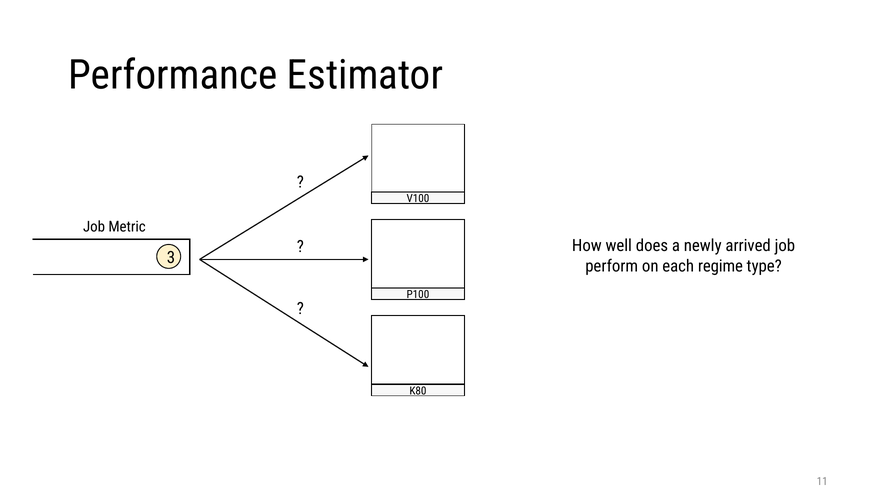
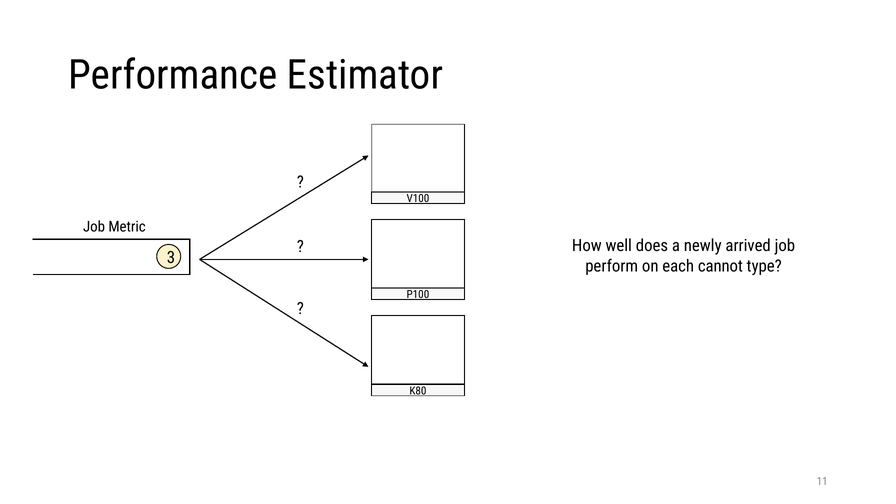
regime: regime -> cannot (720, 266)
